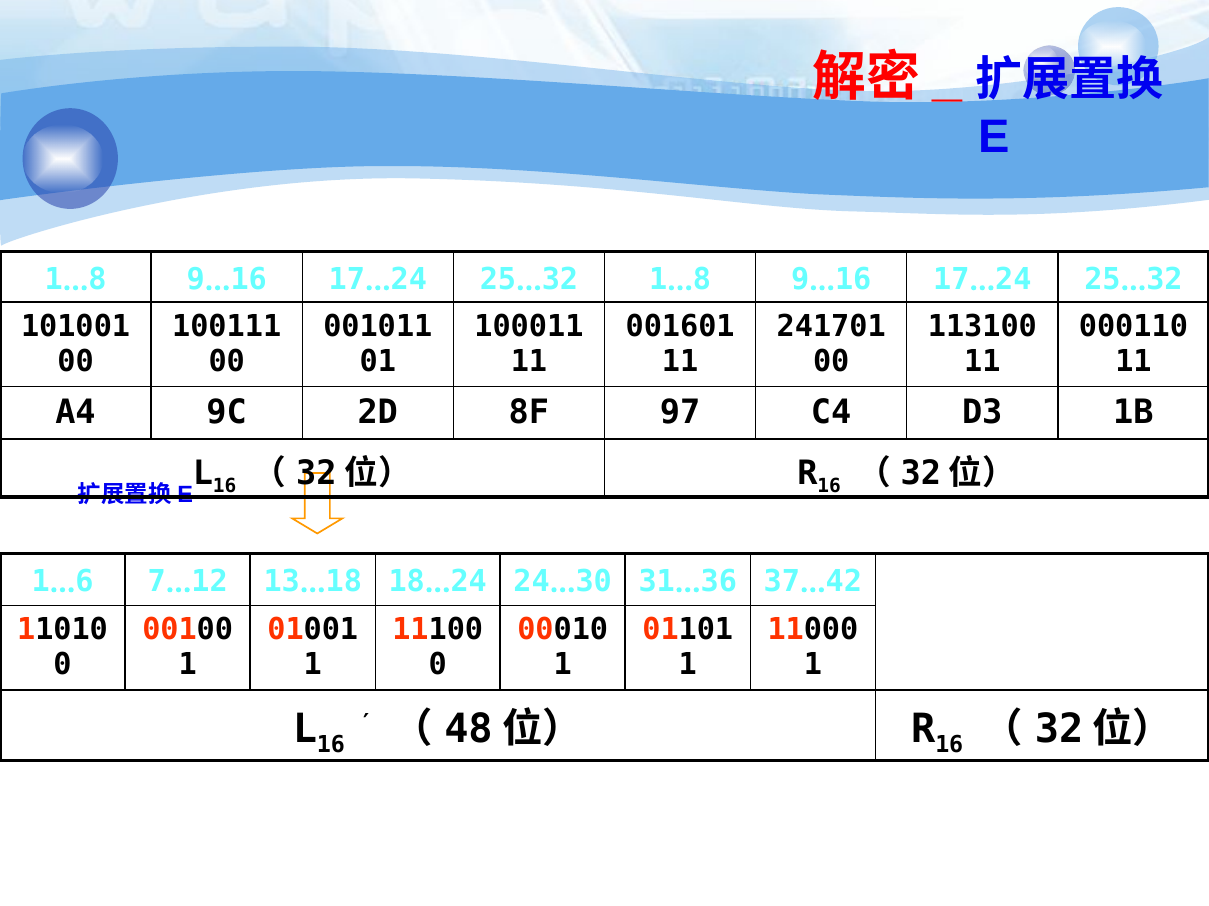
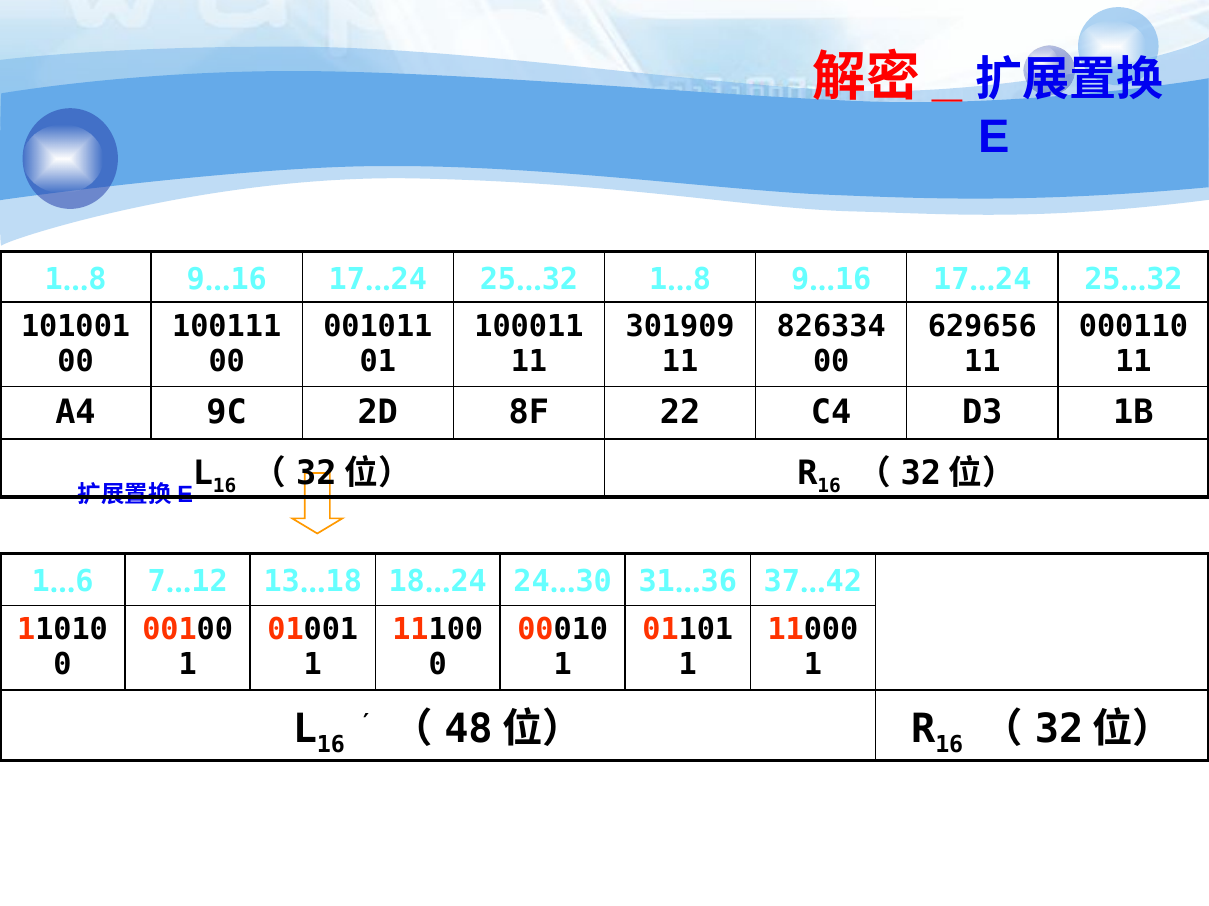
001601: 001601 -> 301909 (680, 326)
241701: 241701 -> 826334 (831, 326)
113100: 113100 -> 629656 (982, 326)
97: 97 -> 22 (680, 413)
